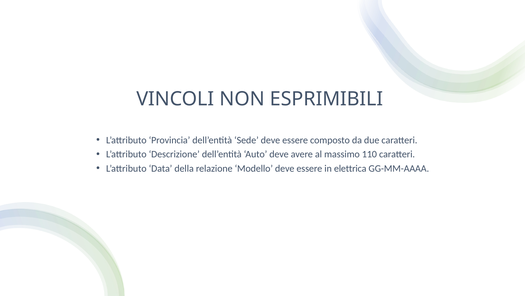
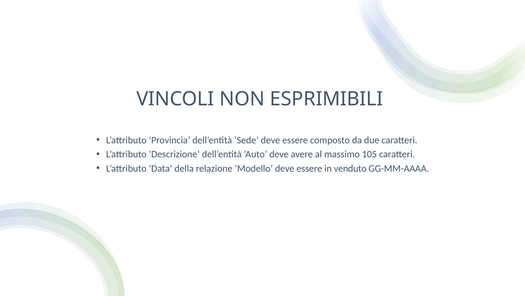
110: 110 -> 105 (369, 154)
elettrica: elettrica -> venduto (350, 168)
